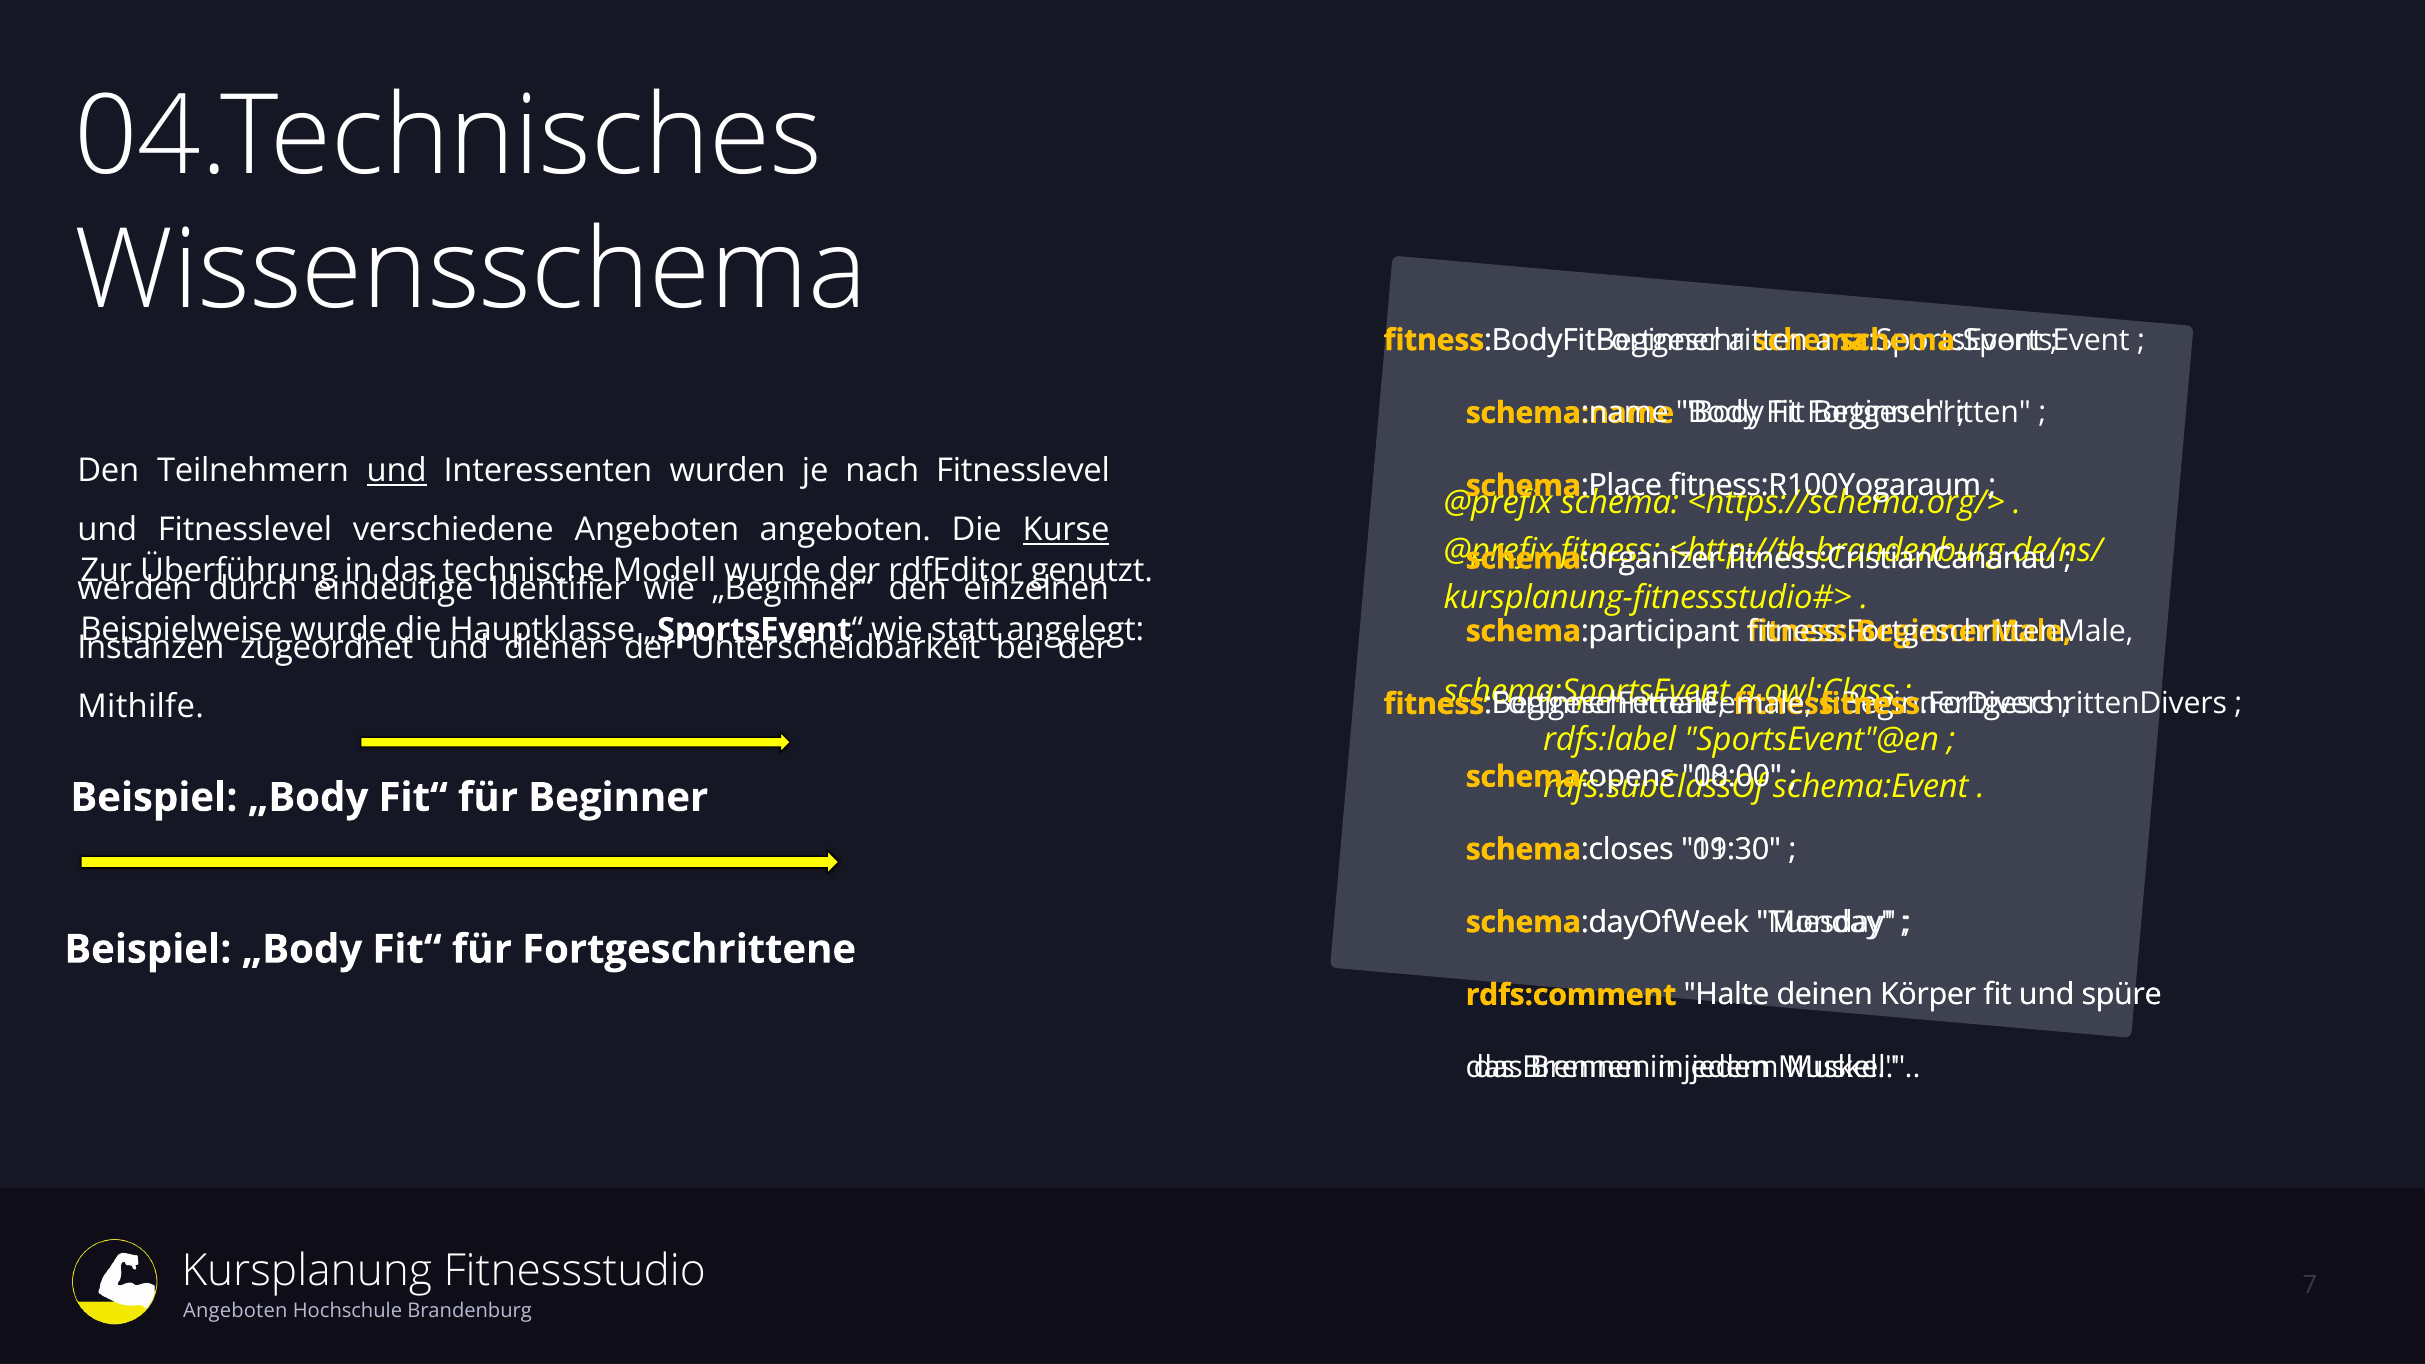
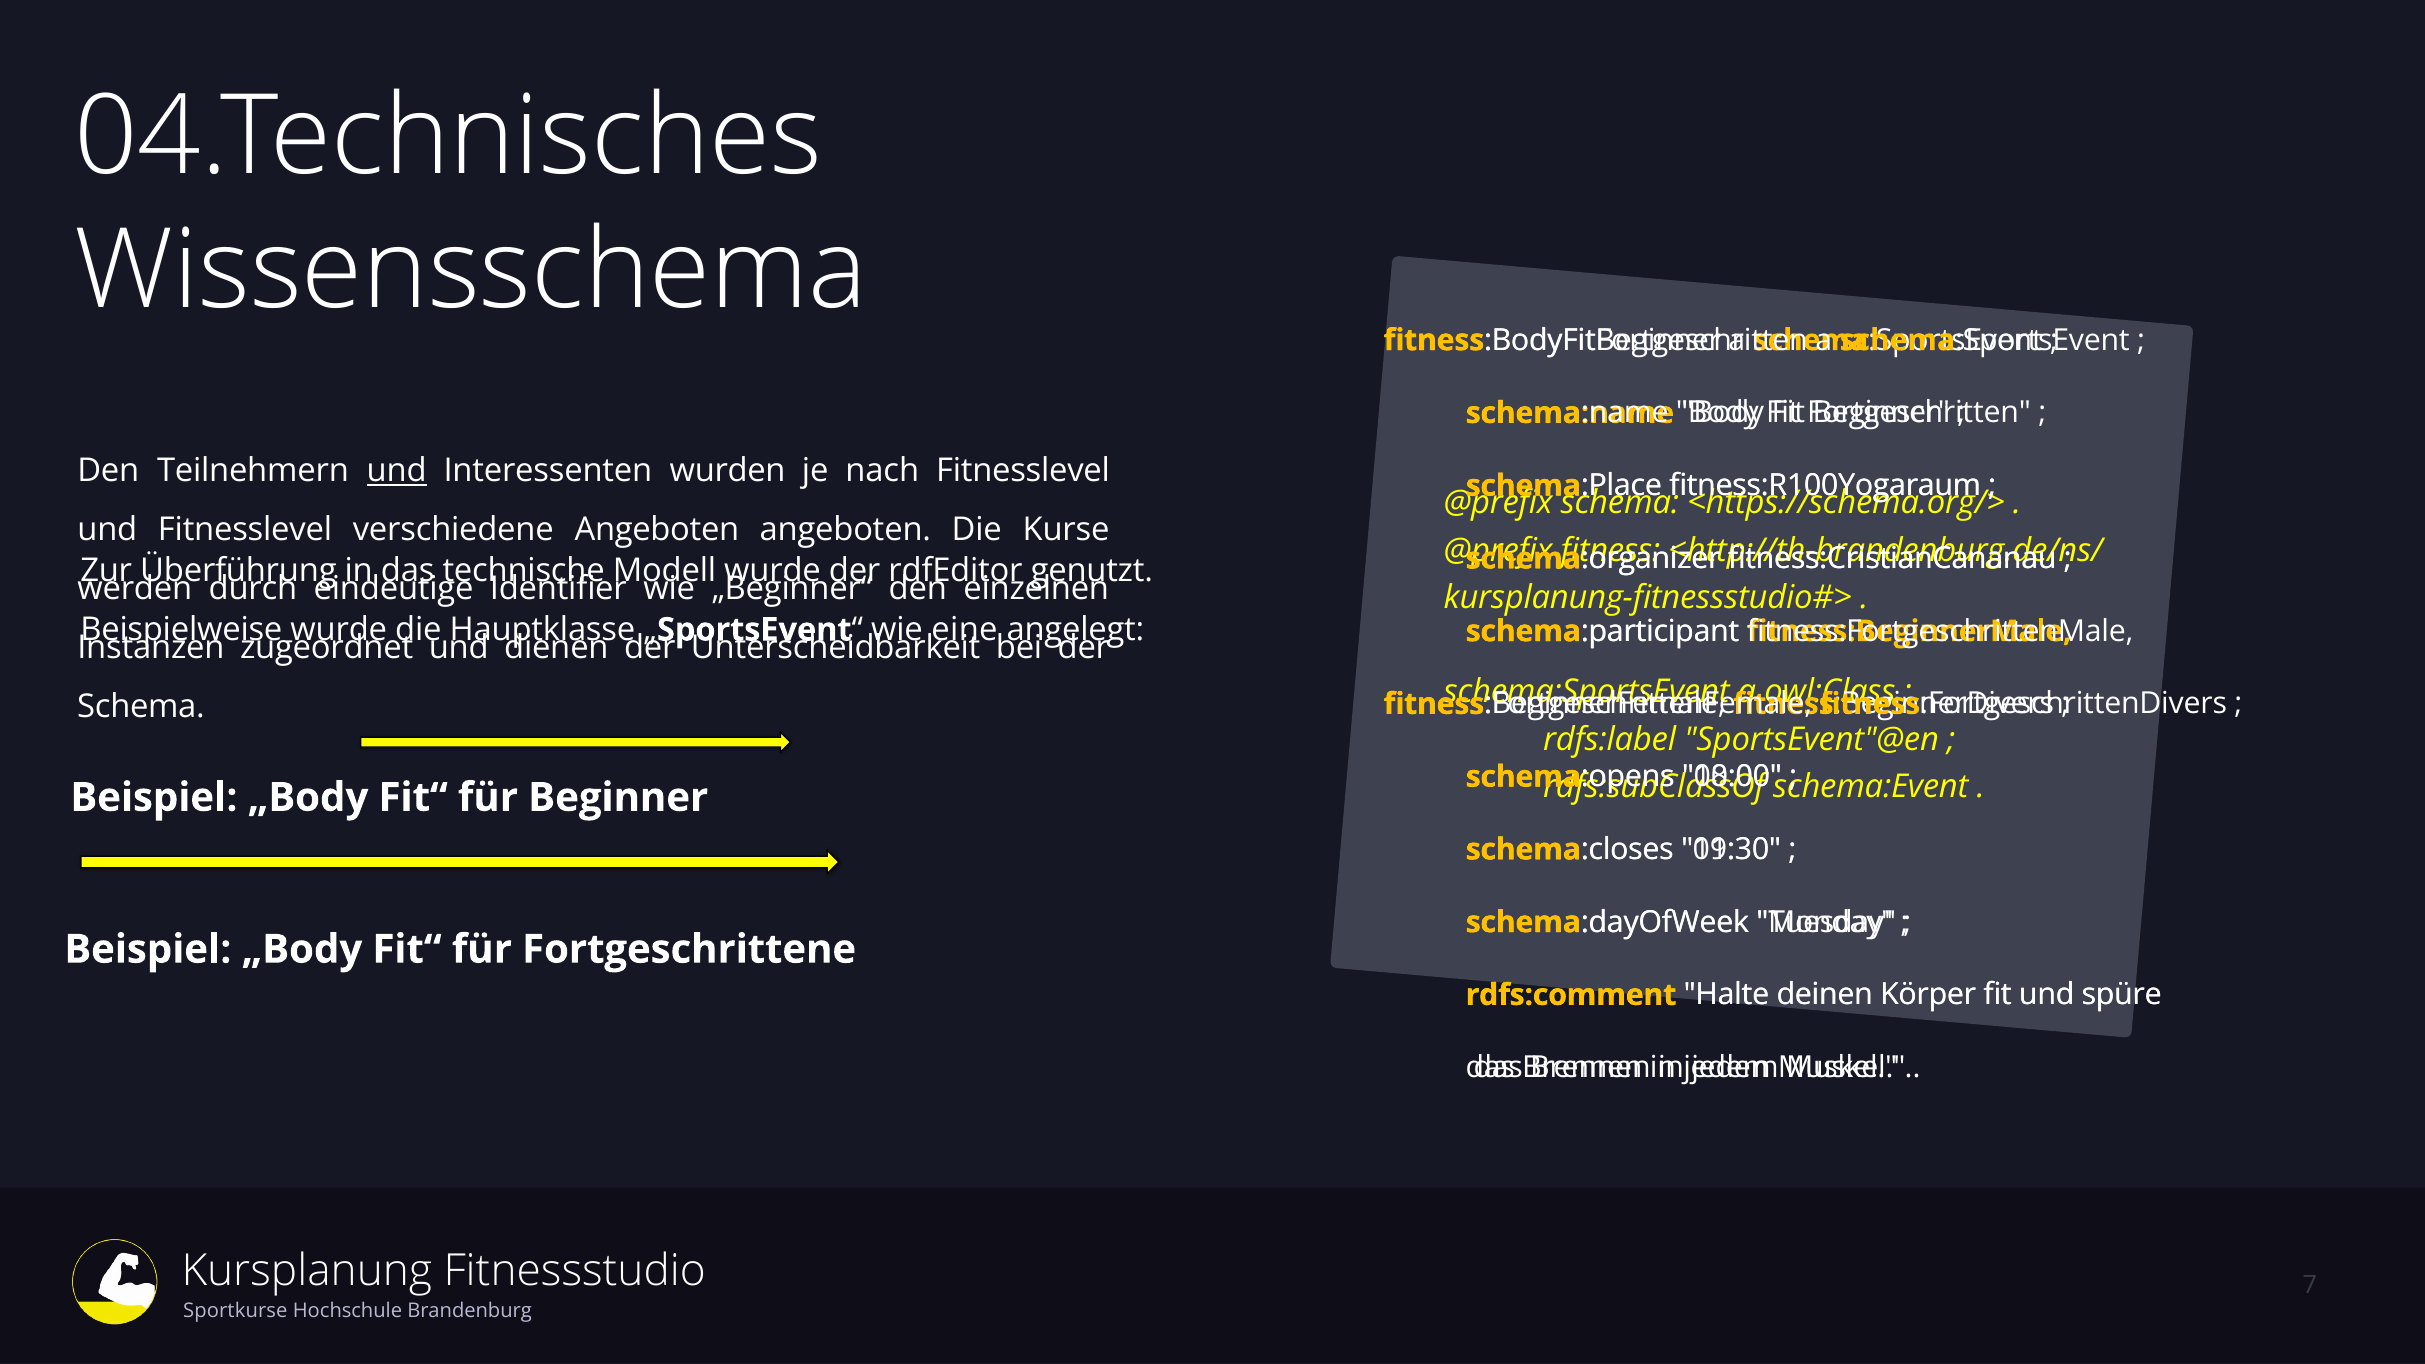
Kurse underline: present -> none (1066, 530)
statt: statt -> eine (965, 630)
Mithilfe: Mithilfe -> Schema (141, 707)
Angeboten: Angeboten -> Sportkurse (235, 1311)
